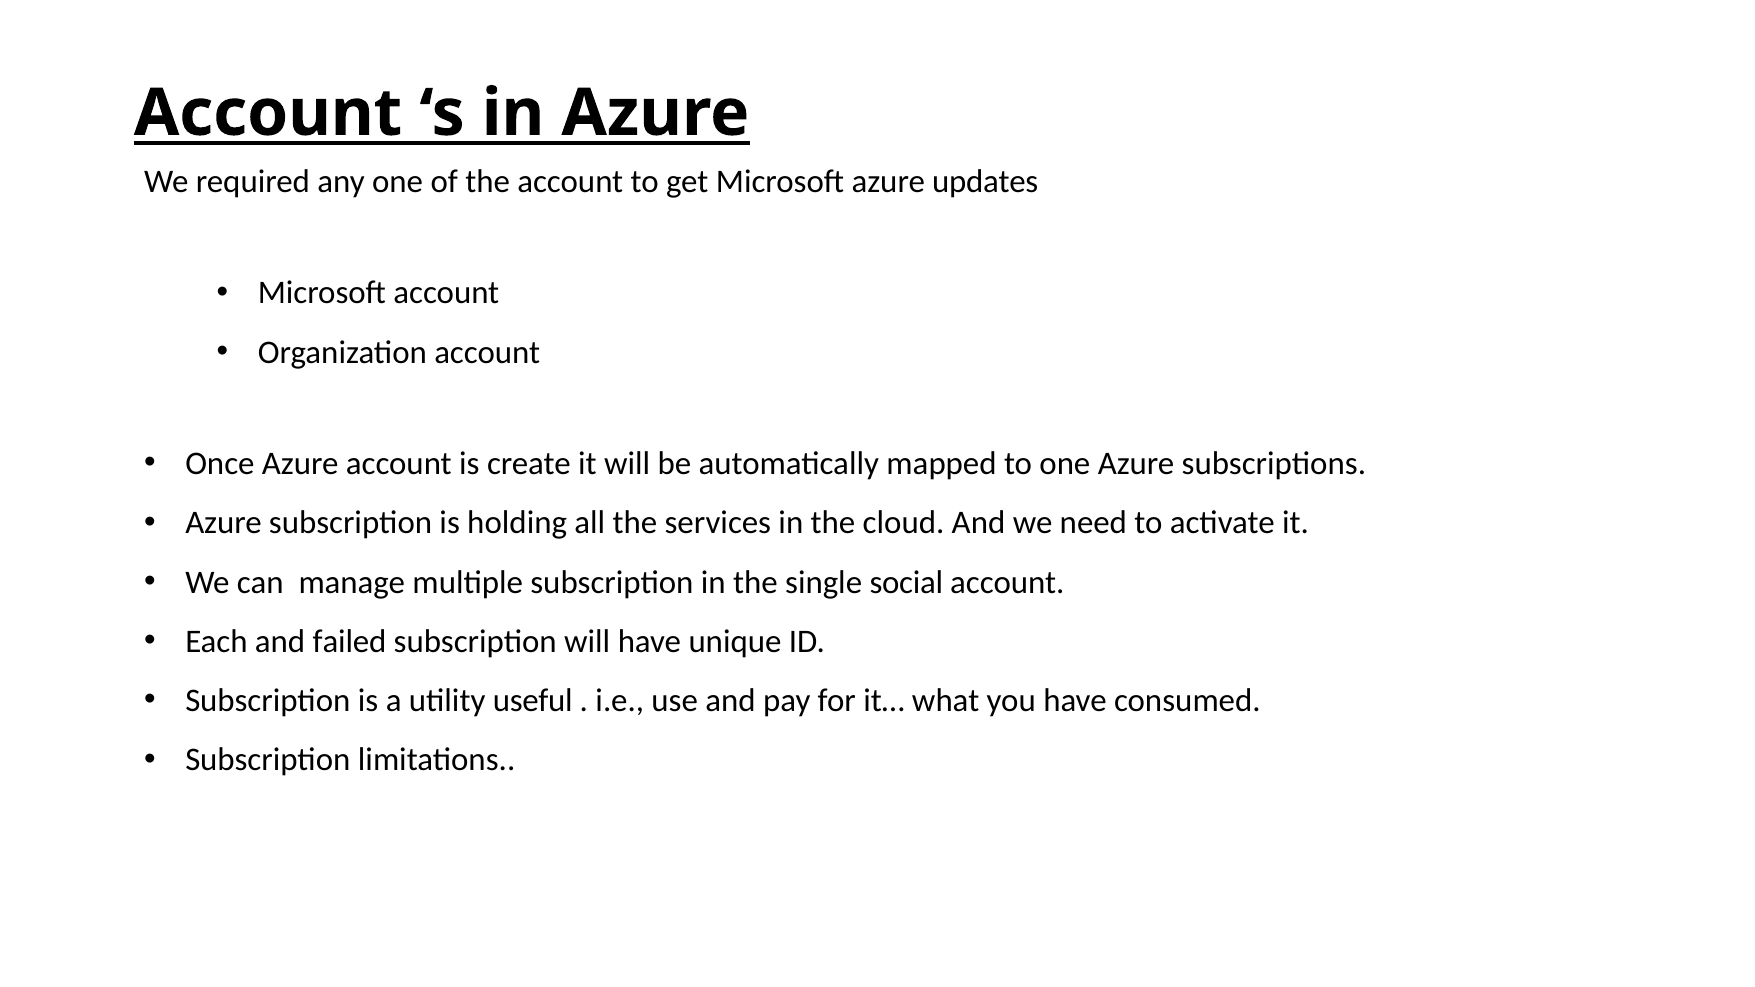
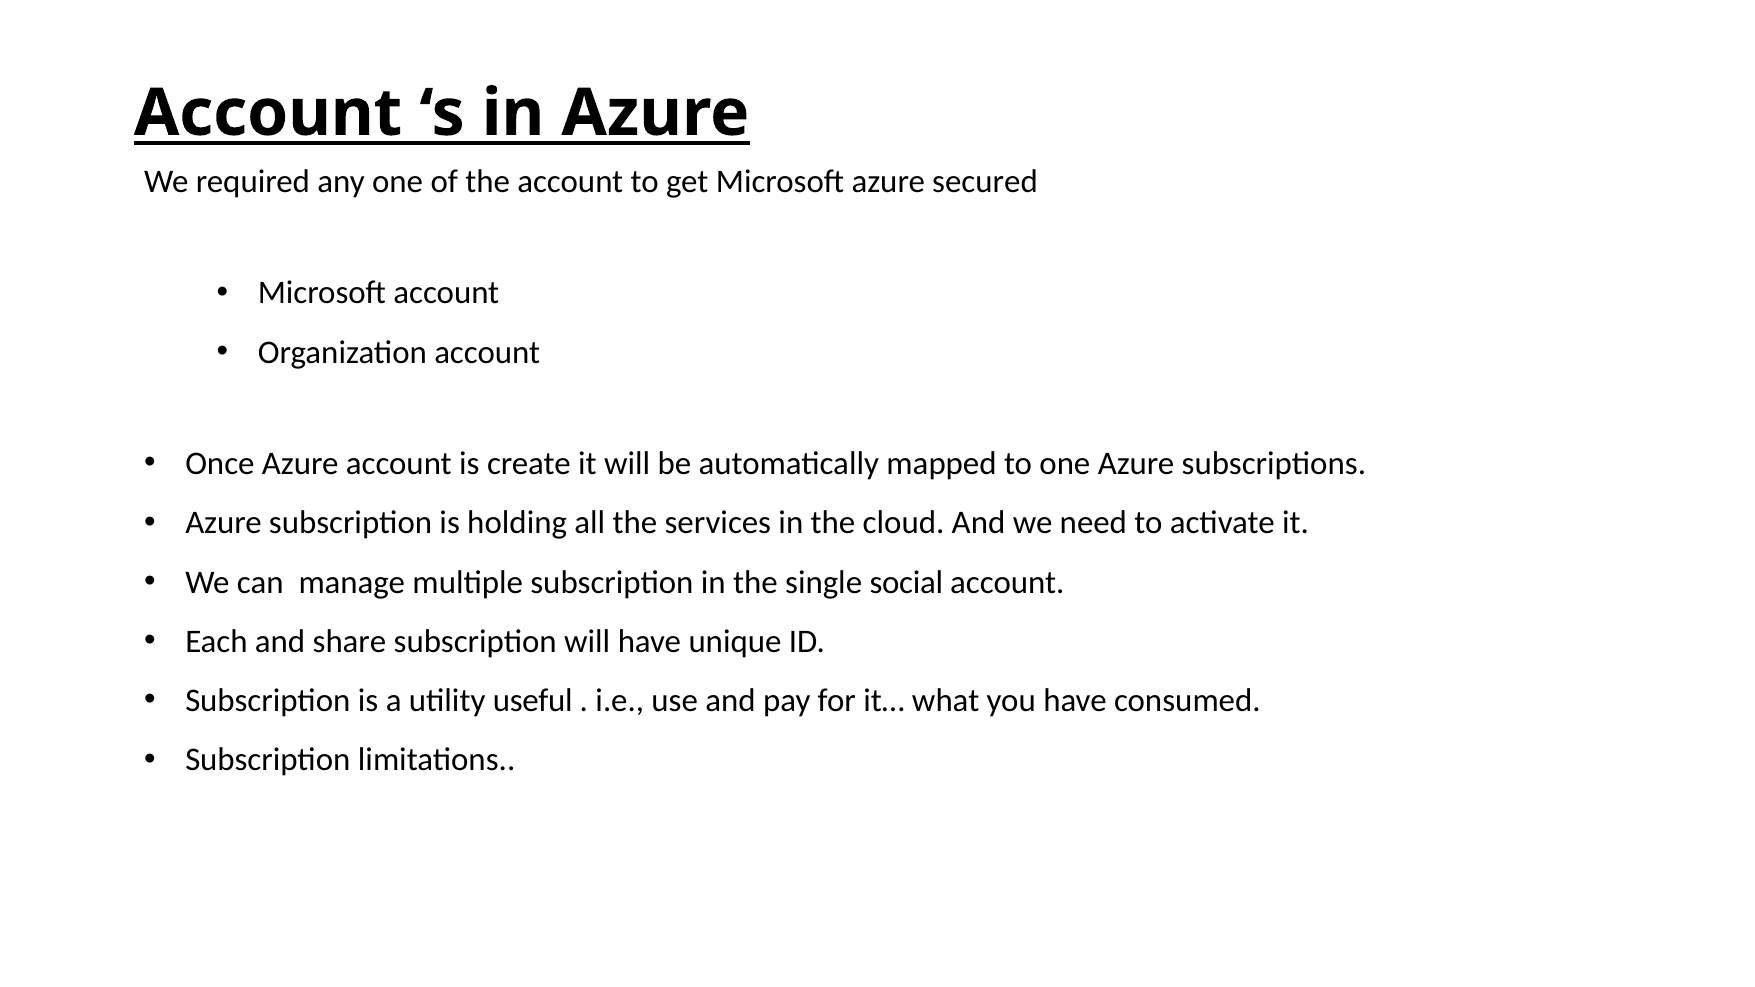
updates: updates -> secured (985, 182)
failed: failed -> share (349, 642)
